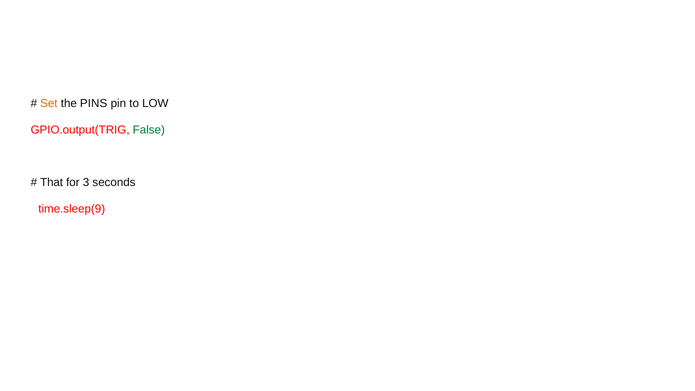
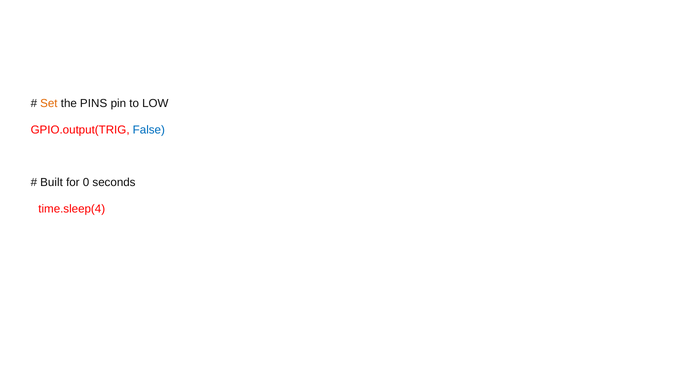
False colour: green -> blue (149, 130)
That: That -> Built (52, 183)
3: 3 -> 0 (86, 183)
time.sleep(9: time.sleep(9 -> time.sleep(4 (72, 209)
